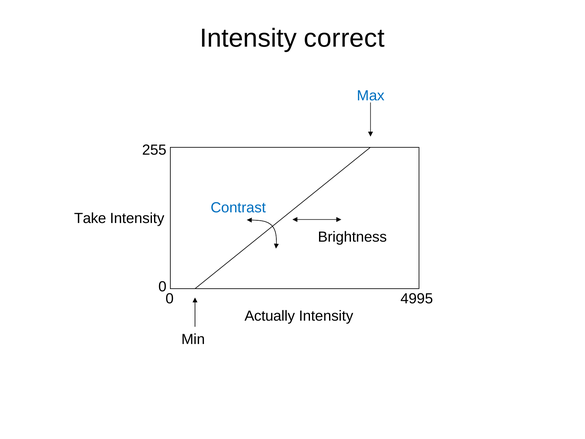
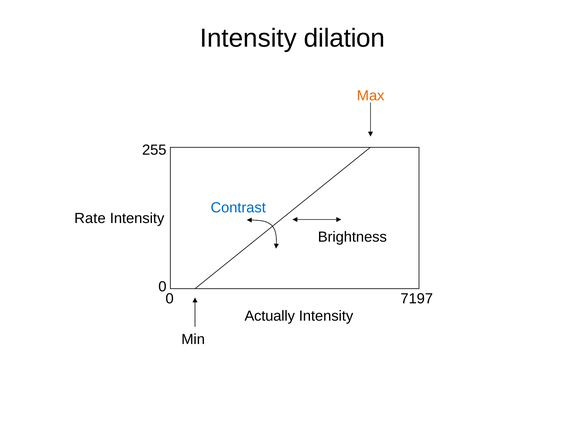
correct: correct -> dilation (344, 38)
Max colour: blue -> orange (371, 96)
Take: Take -> Rate (90, 218)
4995: 4995 -> 7197 (417, 299)
